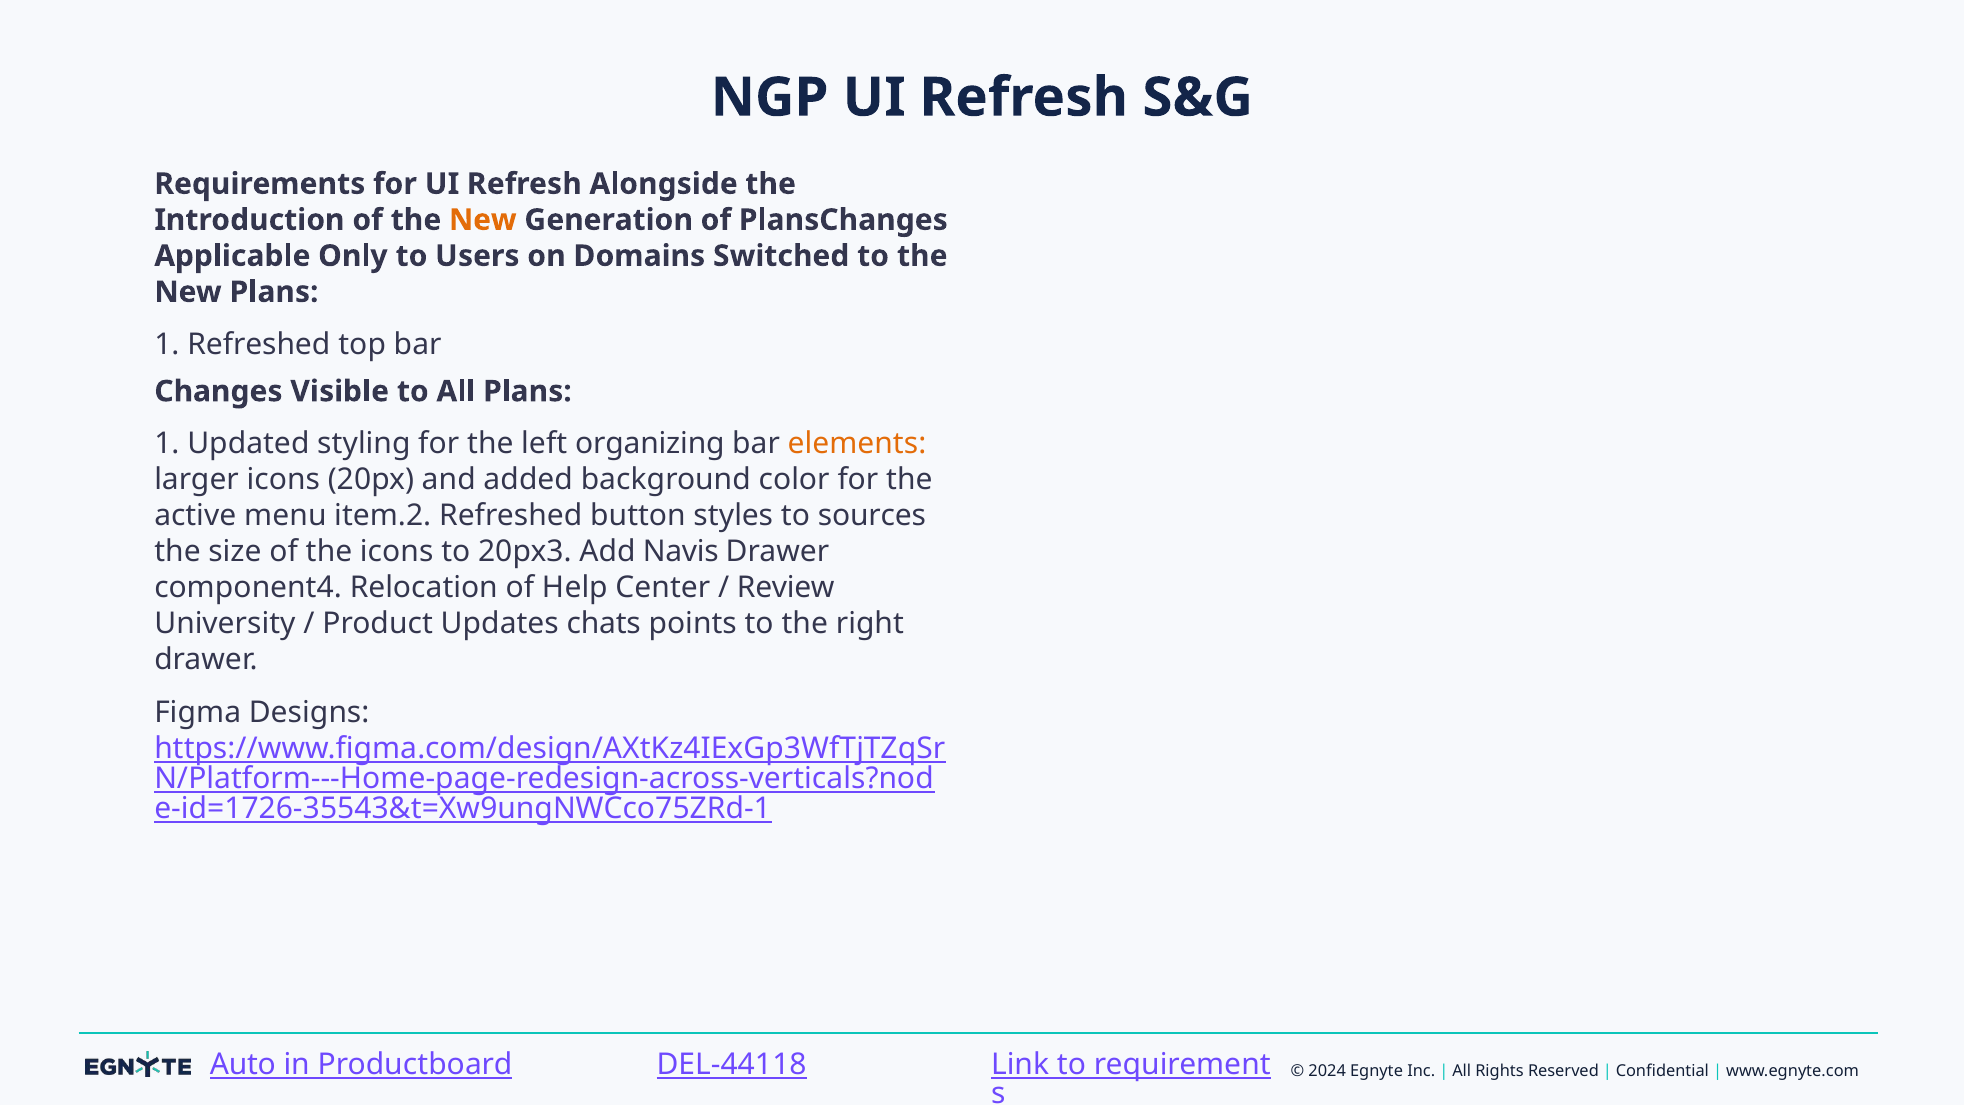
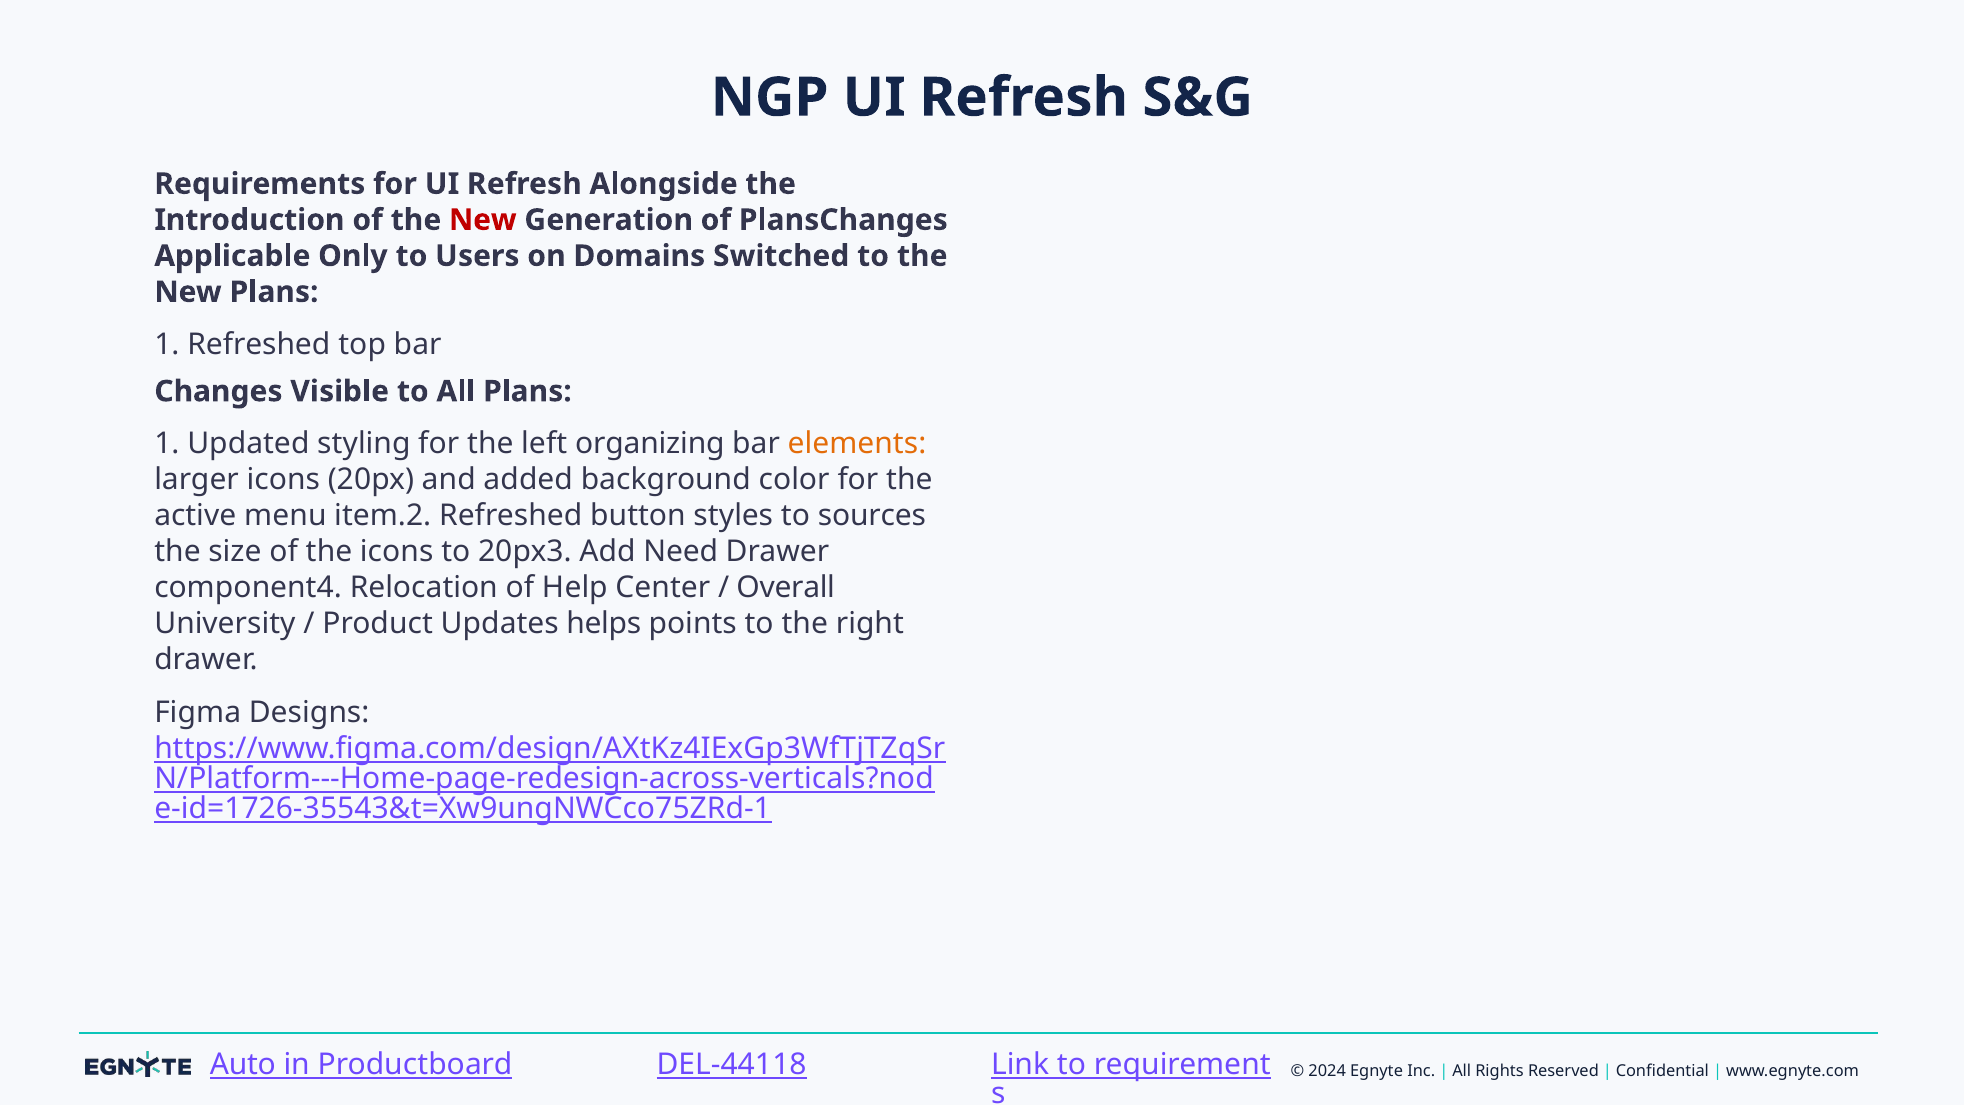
New colour: orange -> red (483, 220)
Navis: Navis -> Need (681, 552)
Review: Review -> Overall (786, 588)
chats: chats -> helps (604, 624)
